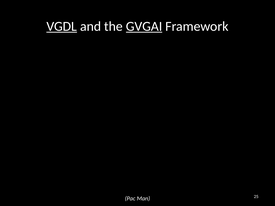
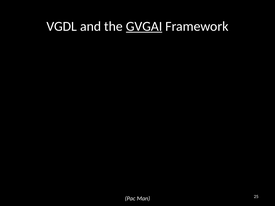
VGDL underline: present -> none (62, 26)
